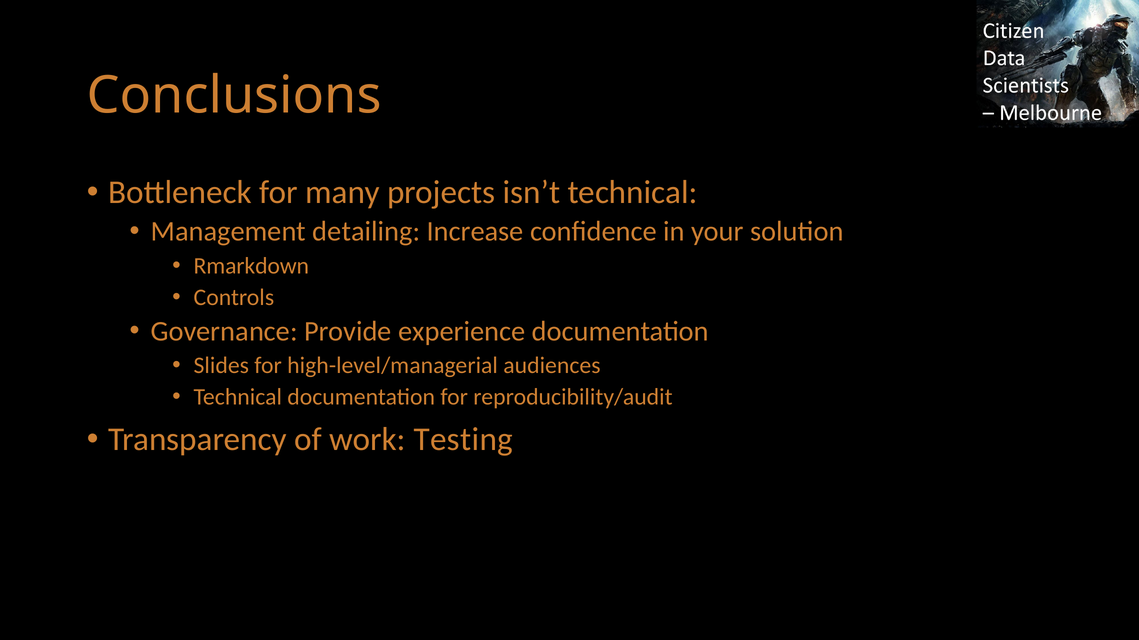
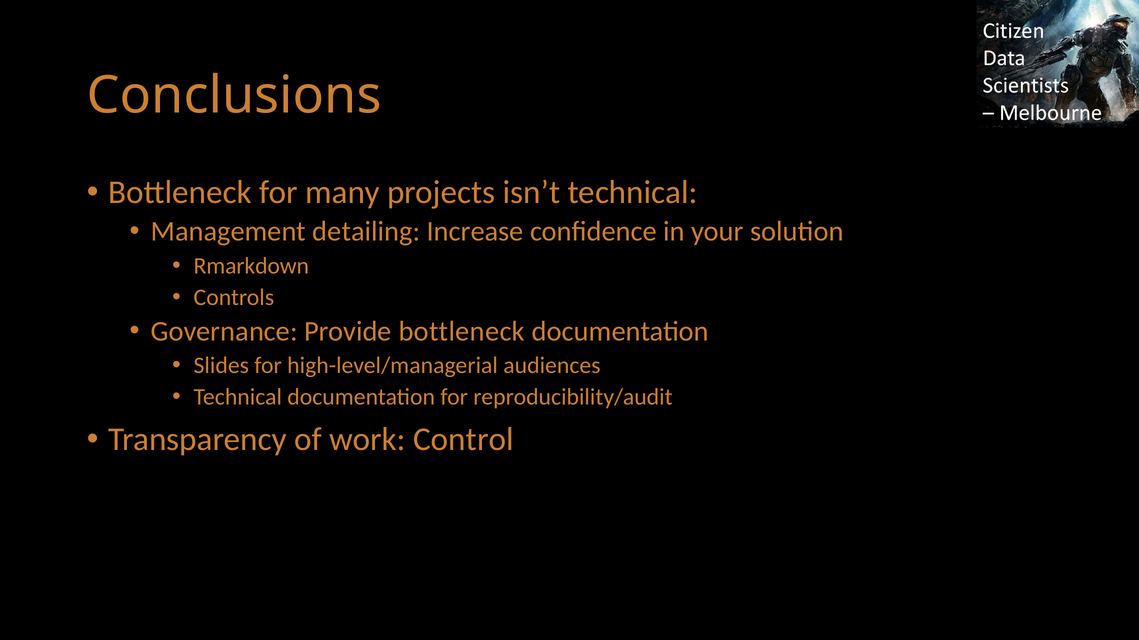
Provide experience: experience -> bottleneck (462, 332)
Testing: Testing -> Control (463, 440)
